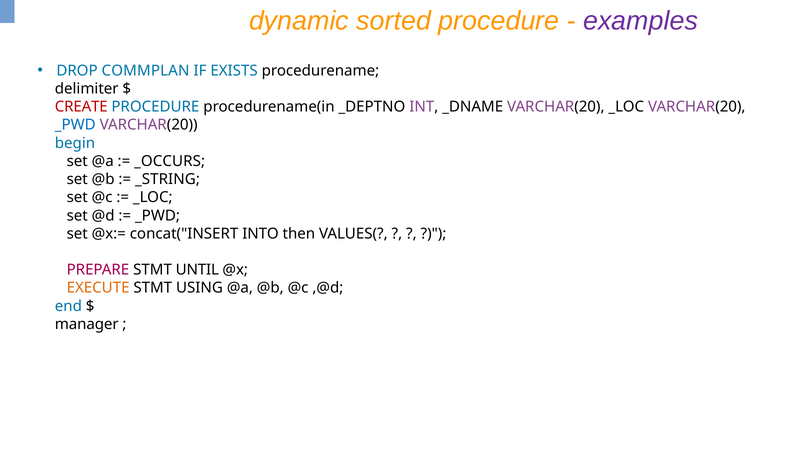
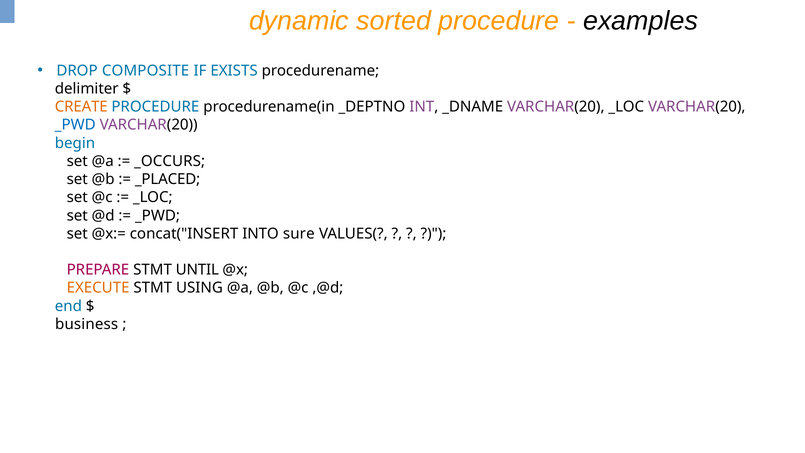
examples colour: purple -> black (641, 21)
COMMPLAN: COMMPLAN -> COMPOSITE (146, 71)
CREATE colour: red -> orange (81, 107)
_STRING: _STRING -> _PLACED (168, 179)
then: then -> sure (299, 234)
manager: manager -> business (87, 324)
